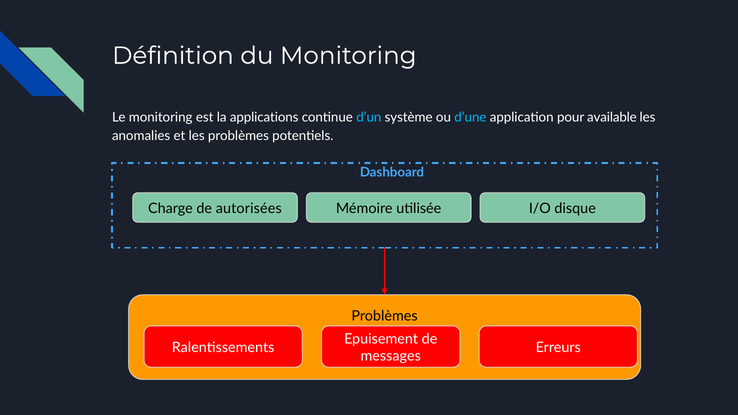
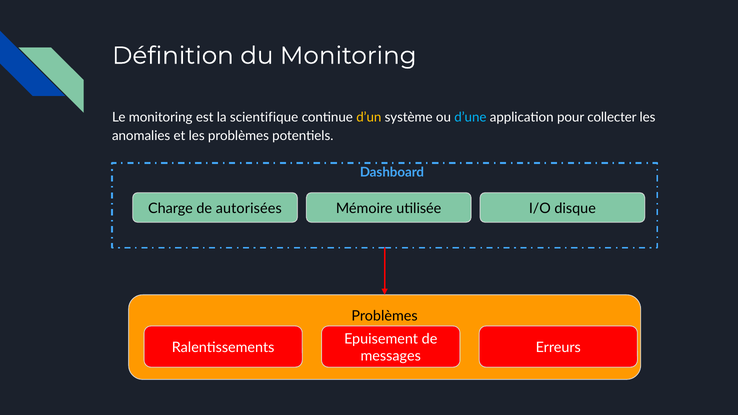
applications: applications -> scientifique (264, 118)
d’un colour: light blue -> yellow (369, 118)
available: available -> collecter (612, 118)
